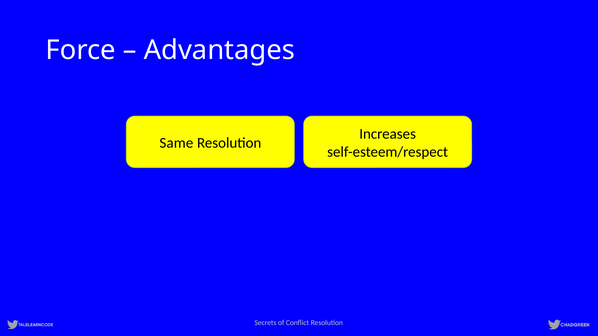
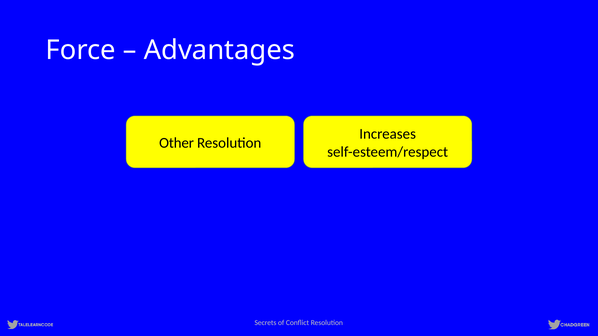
Same: Same -> Other (177, 143)
